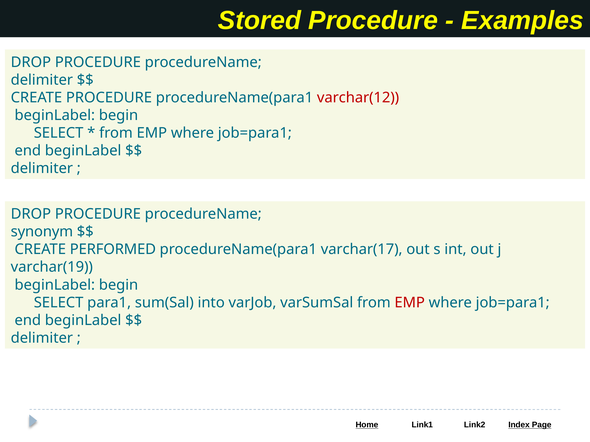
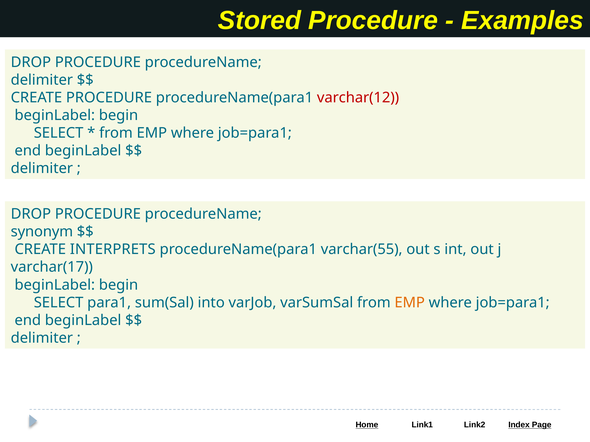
PERFORMED: PERFORMED -> INTERPRETS (113, 250)
varchar(17: varchar(17 -> varchar(55 (362, 250)
varchar(19: varchar(19 -> varchar(17 (52, 267)
EMP colour: red -> orange (410, 303)
